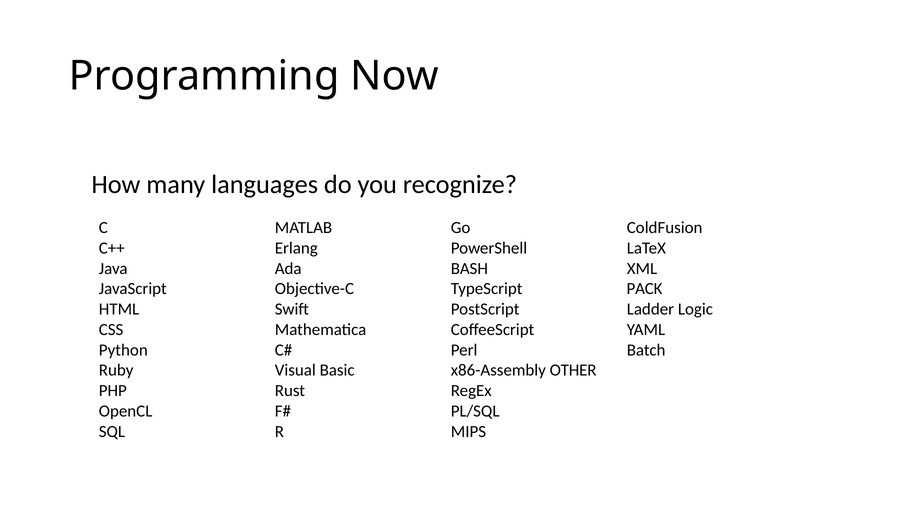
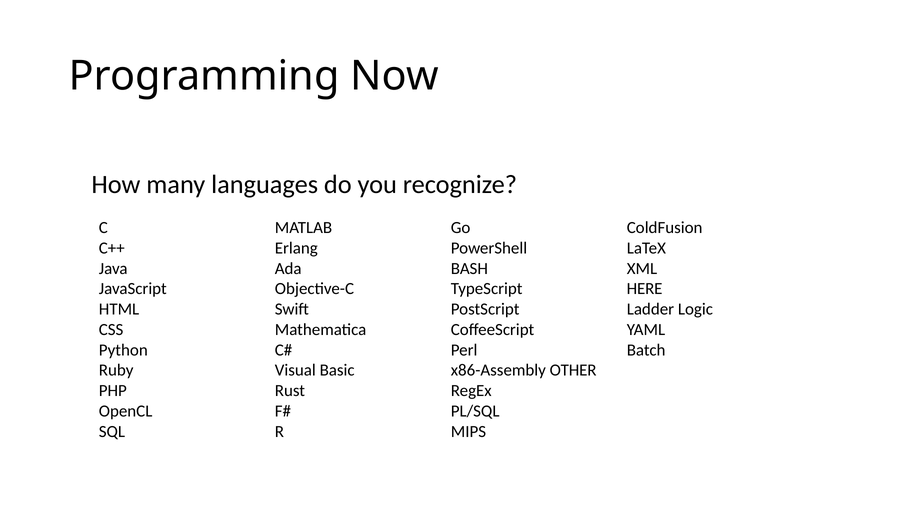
PACK: PACK -> HERE (645, 289)
